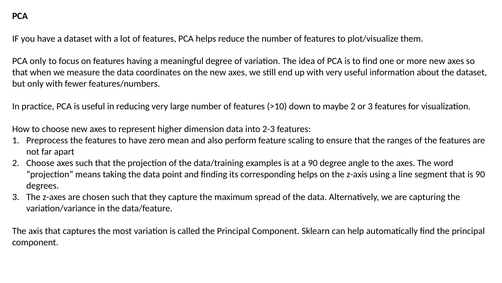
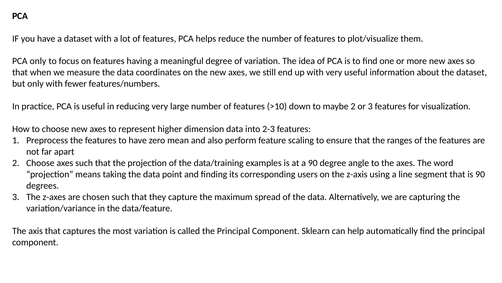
corresponding helps: helps -> users (308, 174)
